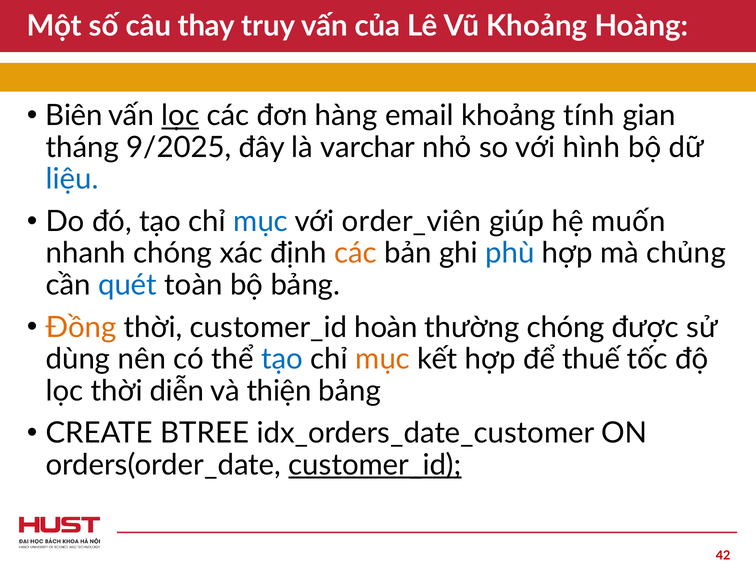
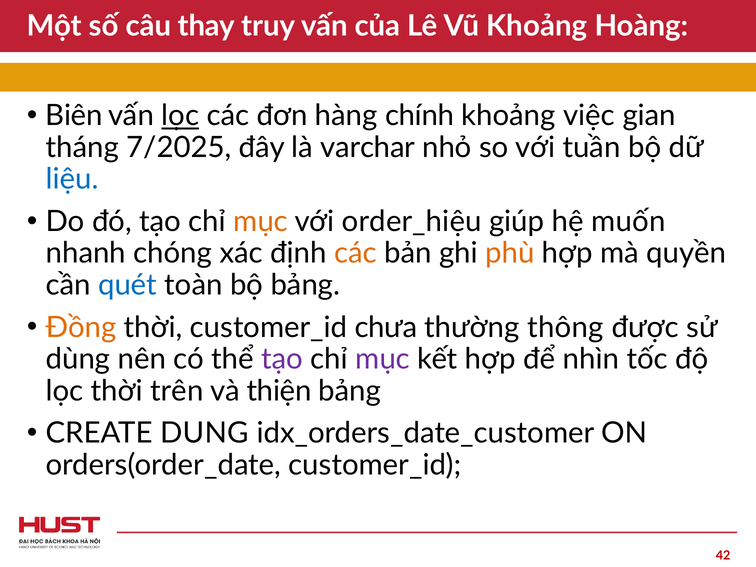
email: email -> chính (420, 116)
tính: tính -> việc (589, 116)
9/2025: 9/2025 -> 7/2025 (179, 148)
hình: hình -> tuần (592, 148)
mục colour: blue -> orange (261, 222)
order_viên: order_viên -> order_hiệu (412, 222)
phù colour: blue -> orange (510, 253)
chủng: chủng -> quyền (686, 253)
hoàn: hoàn -> chưa (386, 327)
thường chóng: chóng -> thông (565, 327)
tạo colour: blue -> purple (282, 359)
mục colour: orange -> purple (383, 359)
thuế: thuế -> nhìn (591, 359)
diễn: diễn -> trên (177, 391)
BTREE: BTREE -> DUNG (205, 433)
customer_id underline: present -> none (375, 465)
